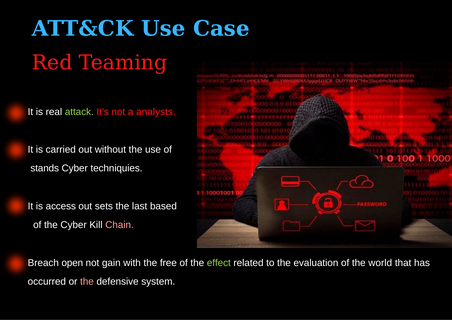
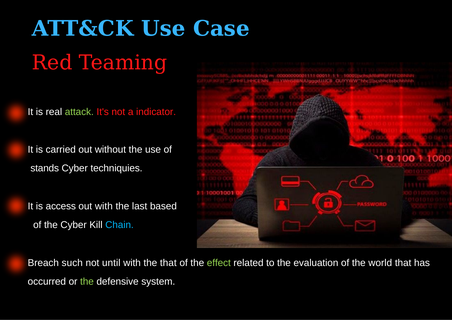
analysts: analysts -> indicator (156, 112)
out sets: sets -> with (104, 206)
Chain colour: pink -> light blue (120, 225)
open: open -> such (72, 262)
gain: gain -> until (111, 262)
the free: free -> that (168, 262)
the colour: pink -> light green (87, 281)
